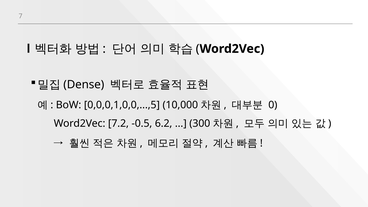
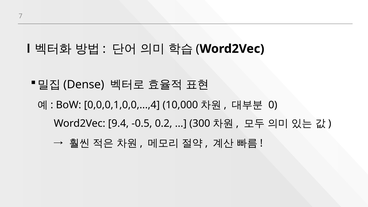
0,0,0,1,0,0,...,5: 0,0,0,1,0,0,...,5 -> 0,0,0,1,0,0,...,4 (122, 105)
7.2: 7.2 -> 9.4 (118, 124)
6.2: 6.2 -> 0.2 (164, 124)
